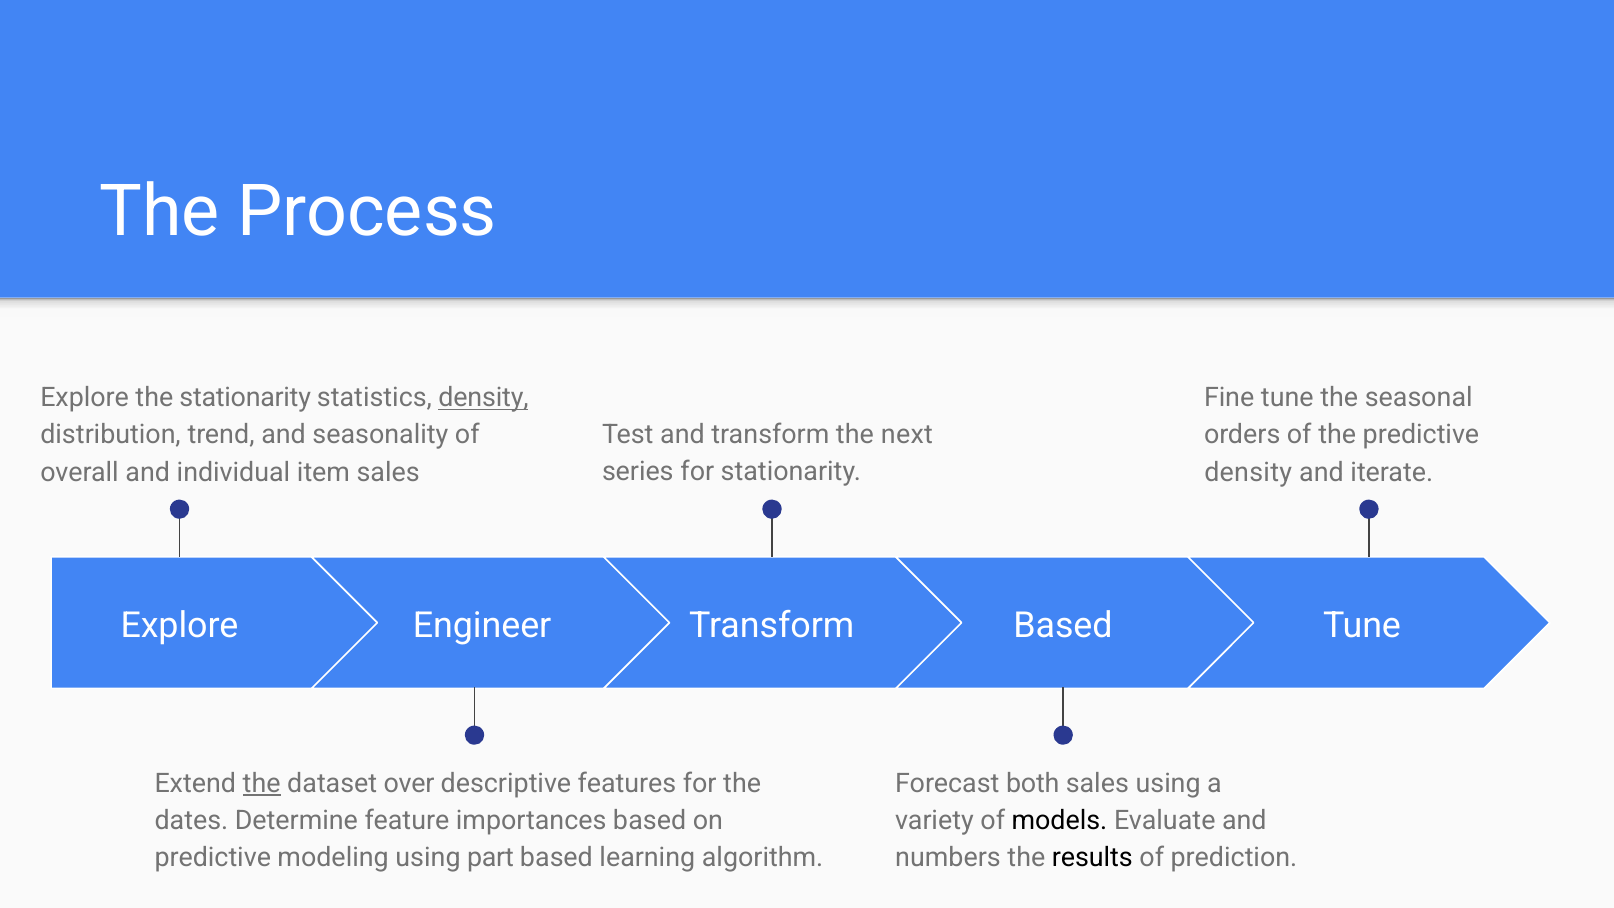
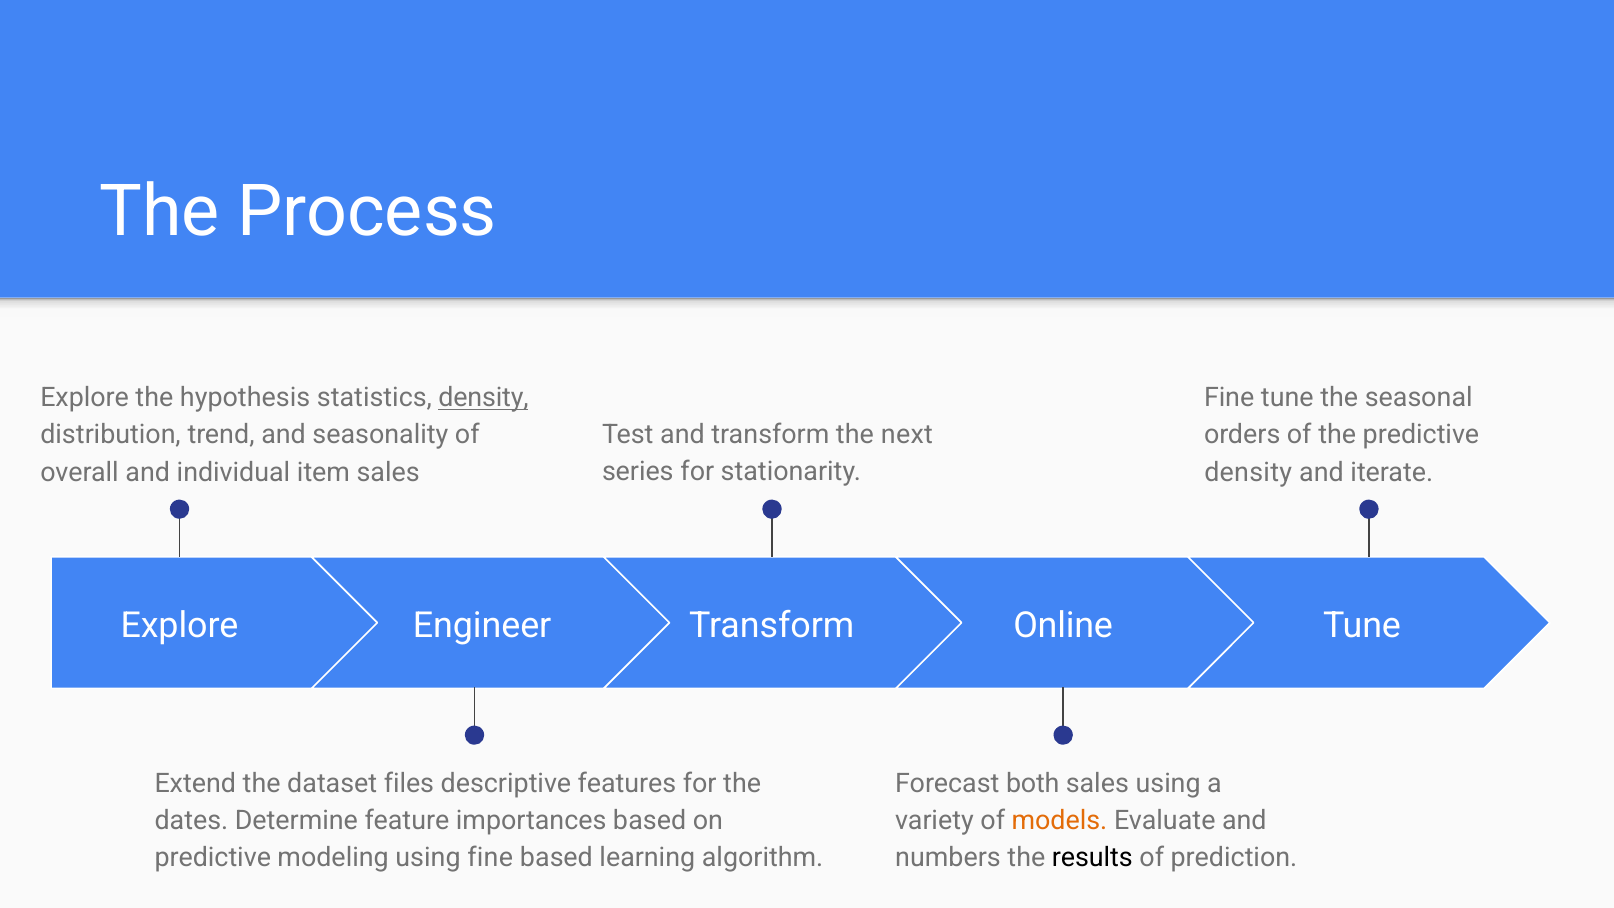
the stationarity: stationarity -> hypothesis (245, 398)
Based: Based -> Online (1063, 625)
the underline: present -> none (262, 784)
over: over -> files (409, 784)
models colour: black -> orange (1059, 821)
using part: part -> fine (490, 858)
